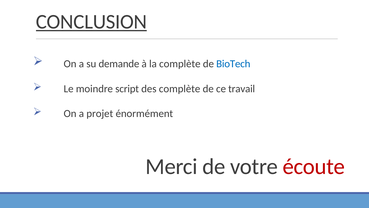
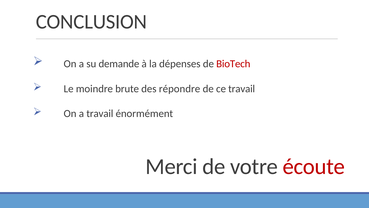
CONCLUSION underline: present -> none (91, 22)
la complète: complète -> dépenses (180, 64)
BioTech colour: blue -> red (233, 64)
script: script -> brute (127, 89)
des complète: complète -> répondre (180, 89)
a projet: projet -> travail (100, 113)
